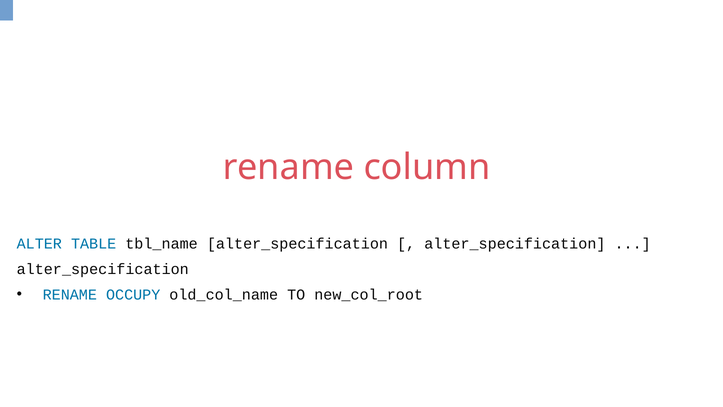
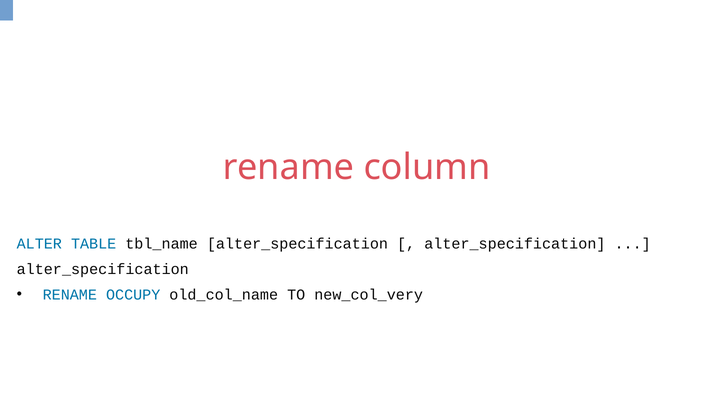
new_col_root: new_col_root -> new_col_very (369, 294)
